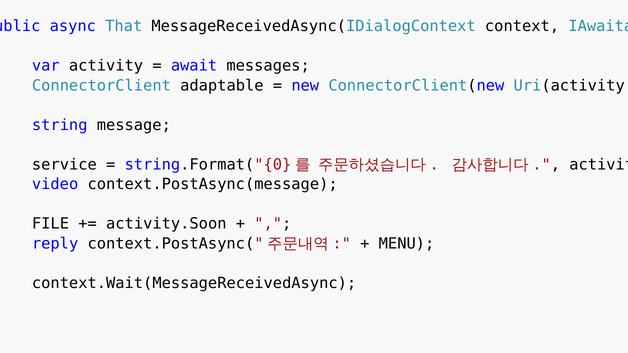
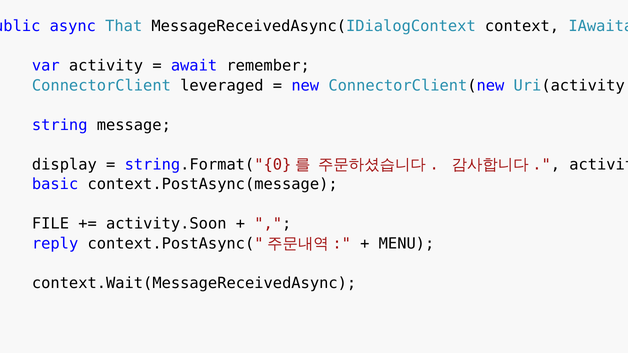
messages: messages -> remember (268, 66)
adaptable: adaptable -> leveraged (222, 86)
service: service -> display (64, 165)
video: video -> basic (55, 184)
